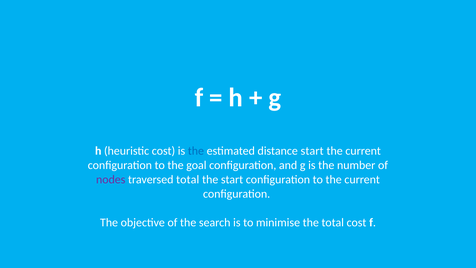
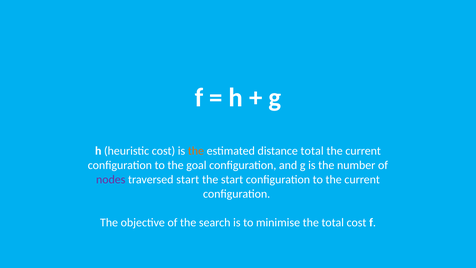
the colour: blue -> orange (196, 151)
distance start: start -> total (312, 151)
traversed total: total -> start (188, 179)
